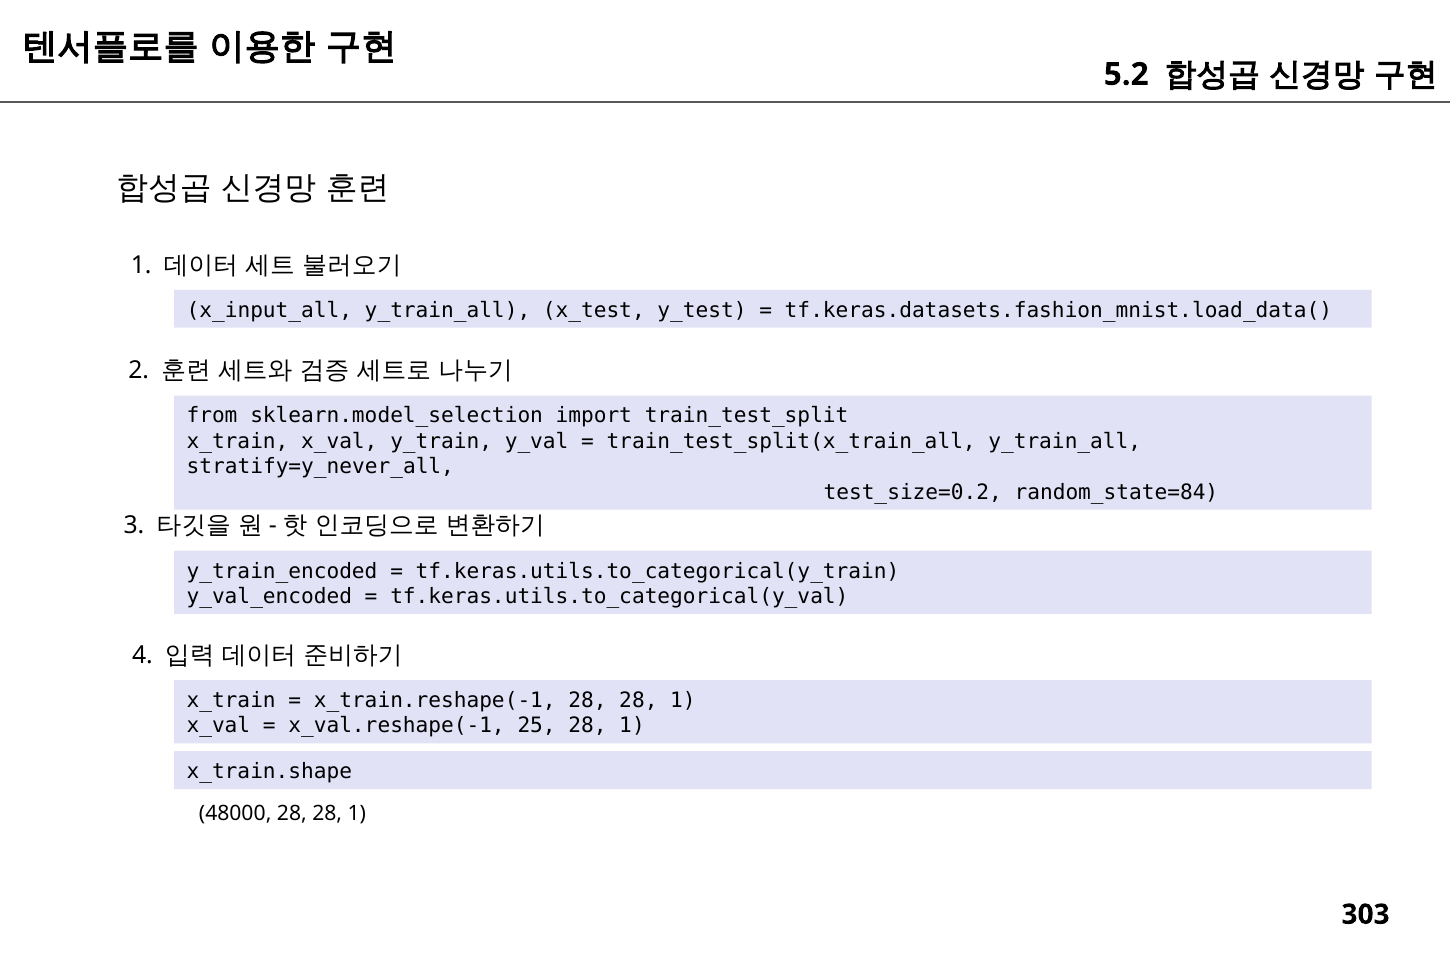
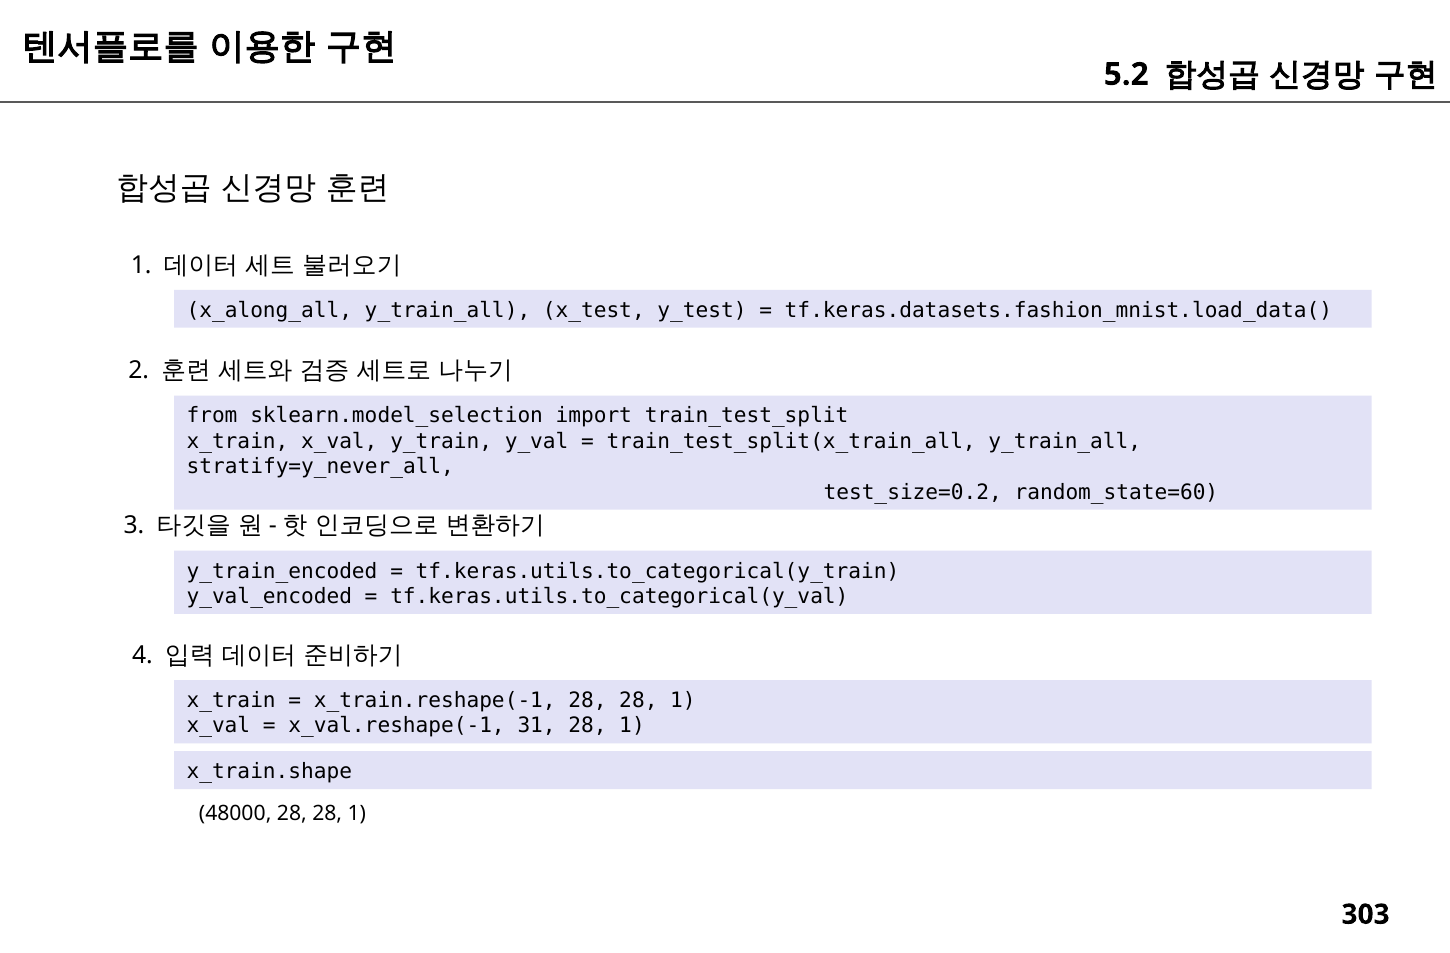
x_input_all: x_input_all -> x_along_all (269, 310)
random_state=84: random_state=84 -> random_state=60 (1116, 492)
25: 25 -> 31 (537, 725)
